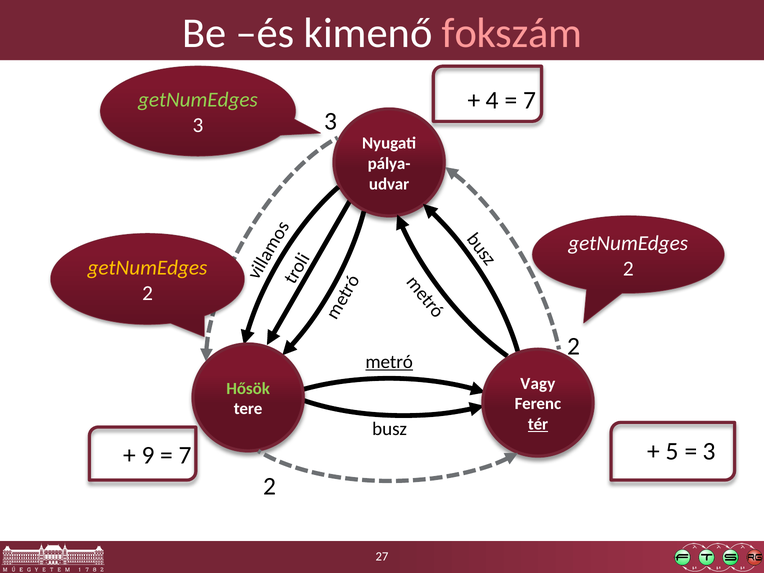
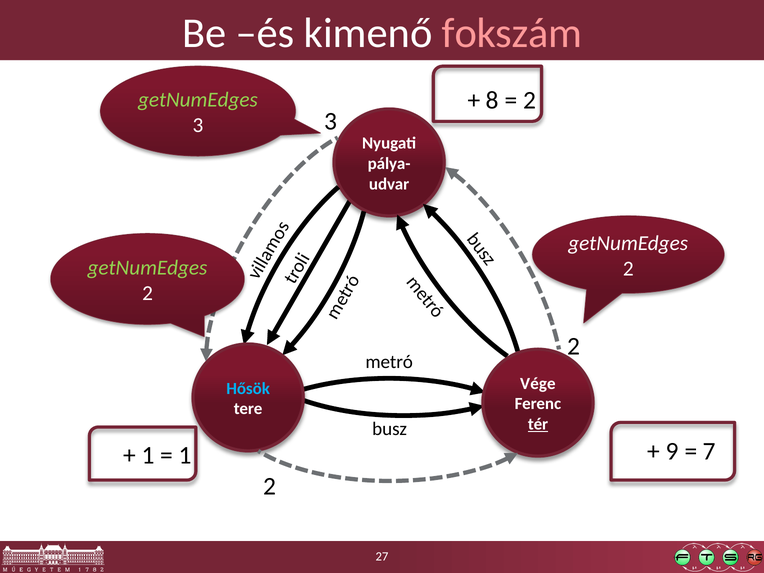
4: 4 -> 8 (492, 100)
7: 7 -> 2 (530, 100)
getNumEdges colour: yellow -> light green (147, 268)
metró underline: present -> none (389, 362)
Vagy: Vagy -> Vége (538, 383)
Hősök colour: light green -> light blue (248, 388)
5: 5 -> 9 (672, 451)
3: 3 -> 7 (709, 451)
9: 9 -> 1 (148, 455)
7: 7 -> 1 (185, 455)
